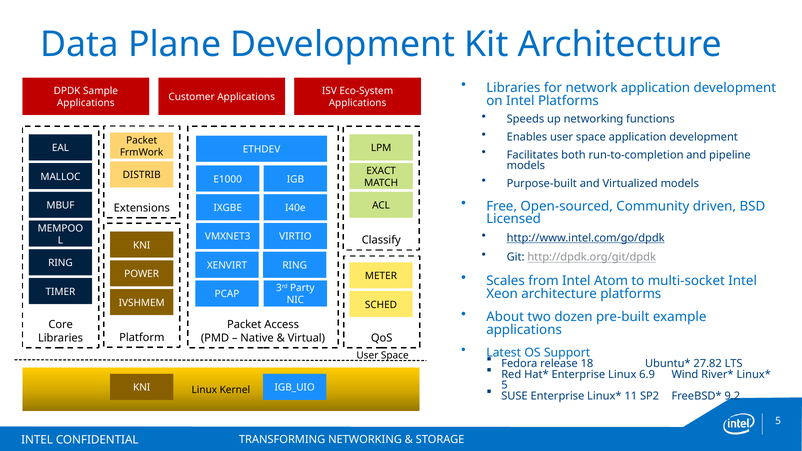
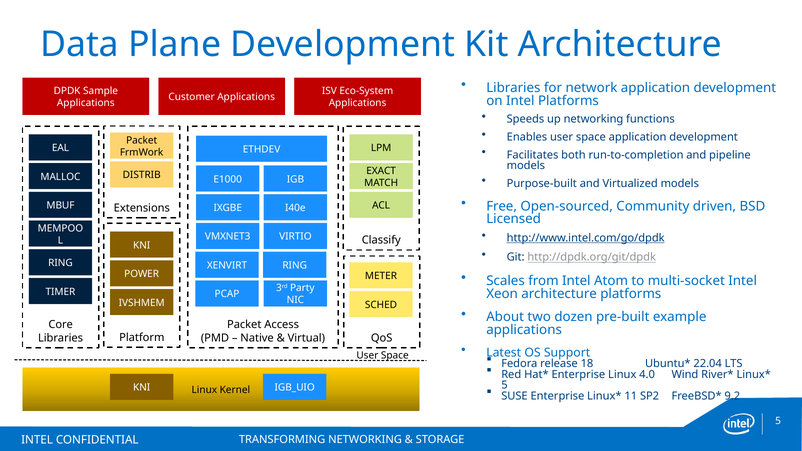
27.82: 27.82 -> 22.04 (708, 364)
6.9: 6.9 -> 4.0 (647, 375)
